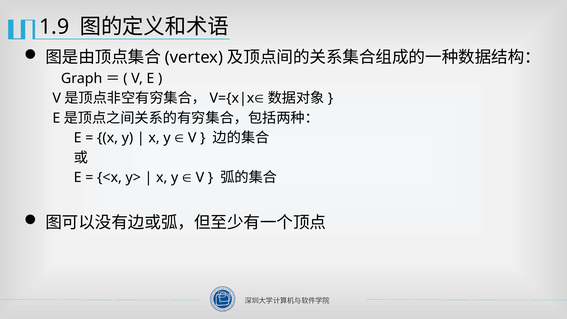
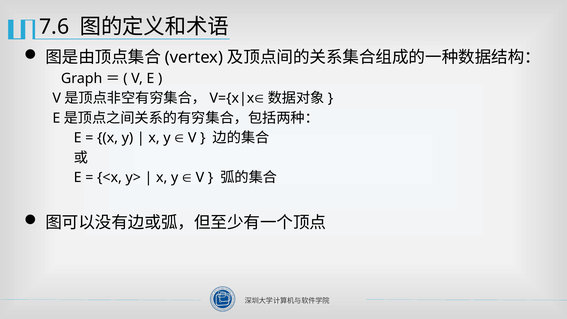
1.9: 1.9 -> 7.6 (54, 27)
